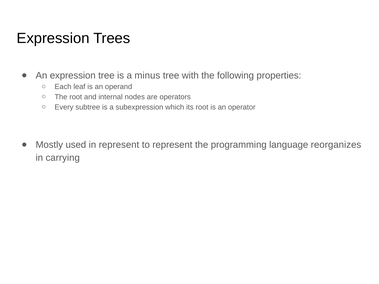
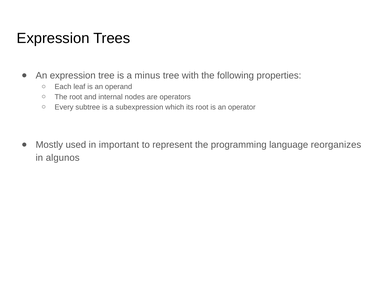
in represent: represent -> important (119, 145)
carrying: carrying -> algunos (63, 158)
